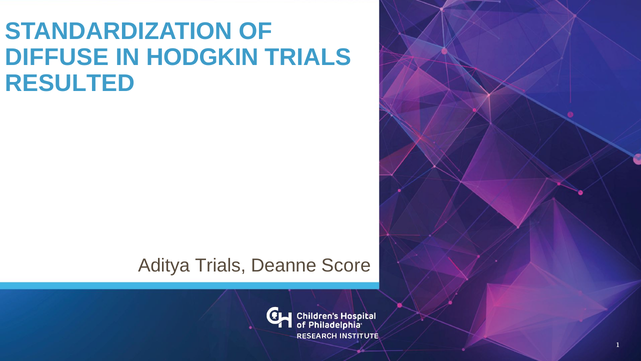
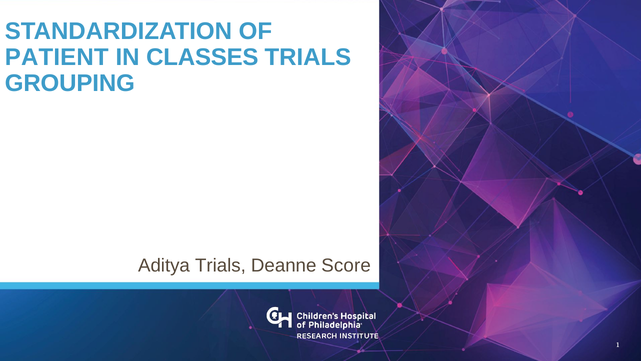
DIFFUSE: DIFFUSE -> PATIENT (57, 57)
HODGKIN: HODGKIN -> CLASSES (202, 57)
RESULTED: RESULTED -> GROUPING (70, 83)
